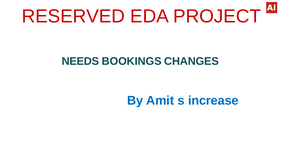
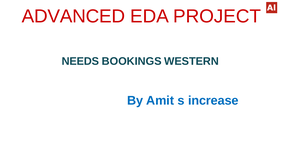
RESERVED: RESERVED -> ADVANCED (73, 16)
CHANGES: CHANGES -> WESTERN (191, 61)
